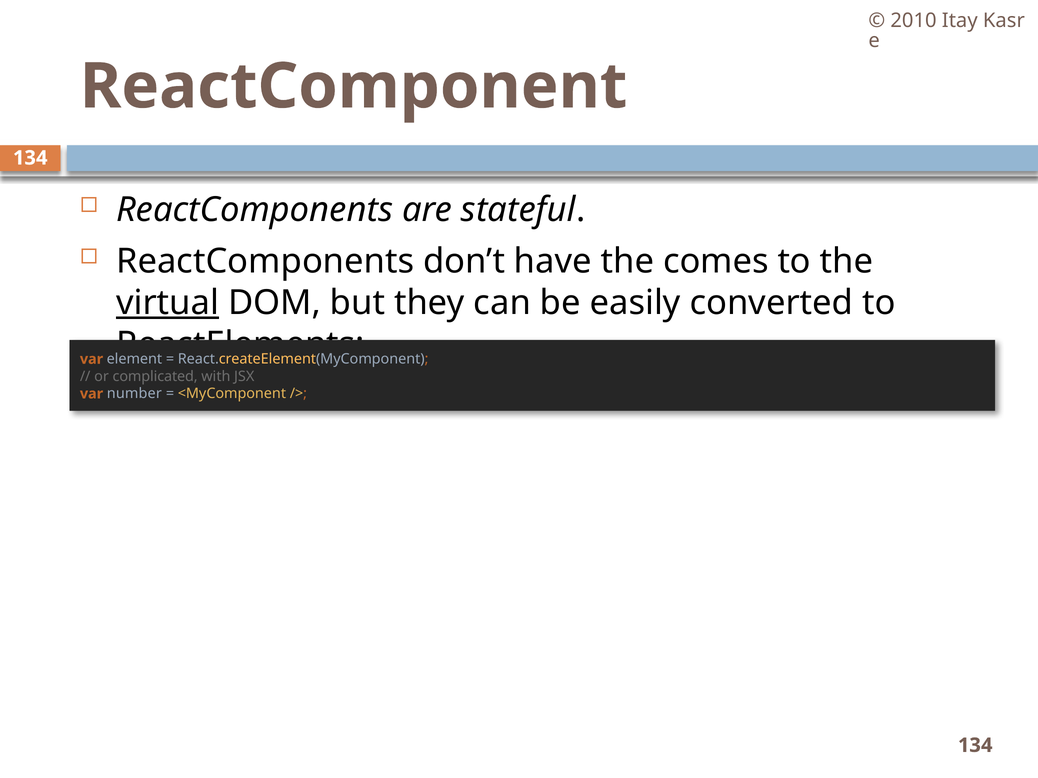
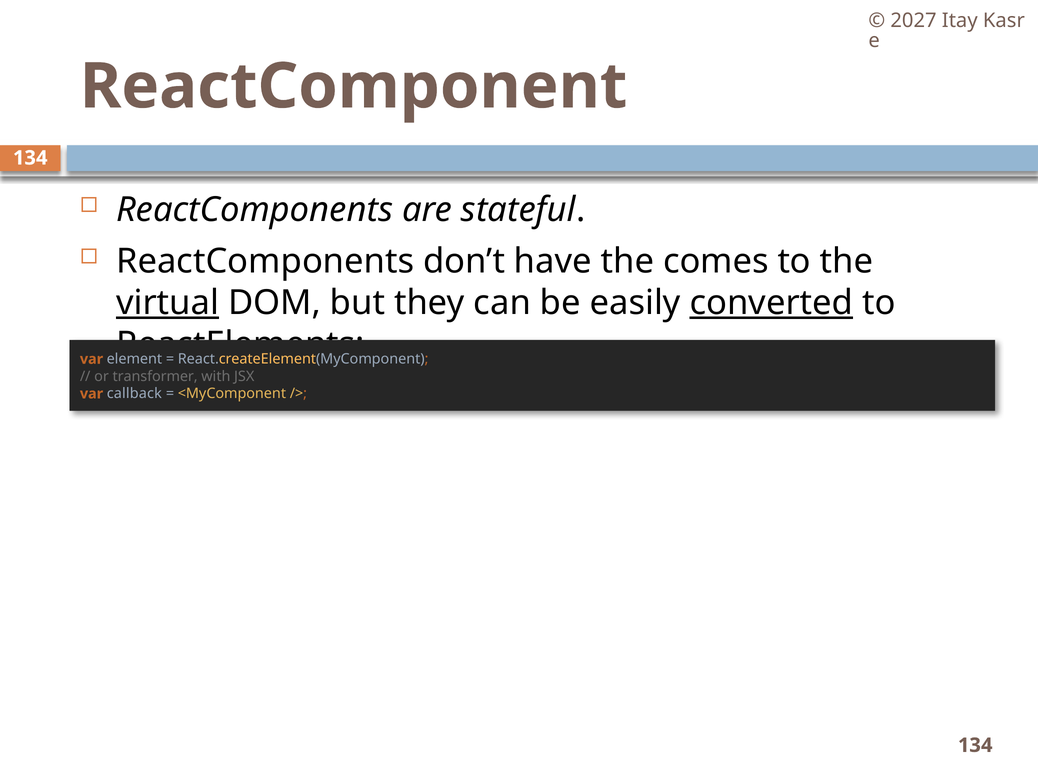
2010: 2010 -> 2027 (914, 20)
converted underline: none -> present (771, 303)
complicated: complicated -> transformer (155, 377)
number: number -> callback (134, 394)
